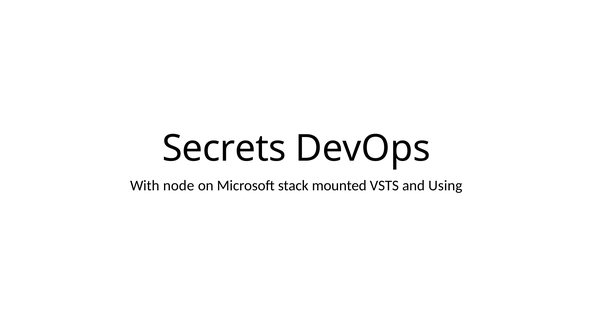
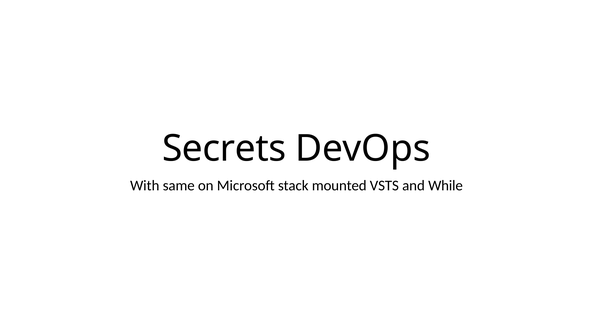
node: node -> same (179, 185)
Using: Using -> While (445, 185)
